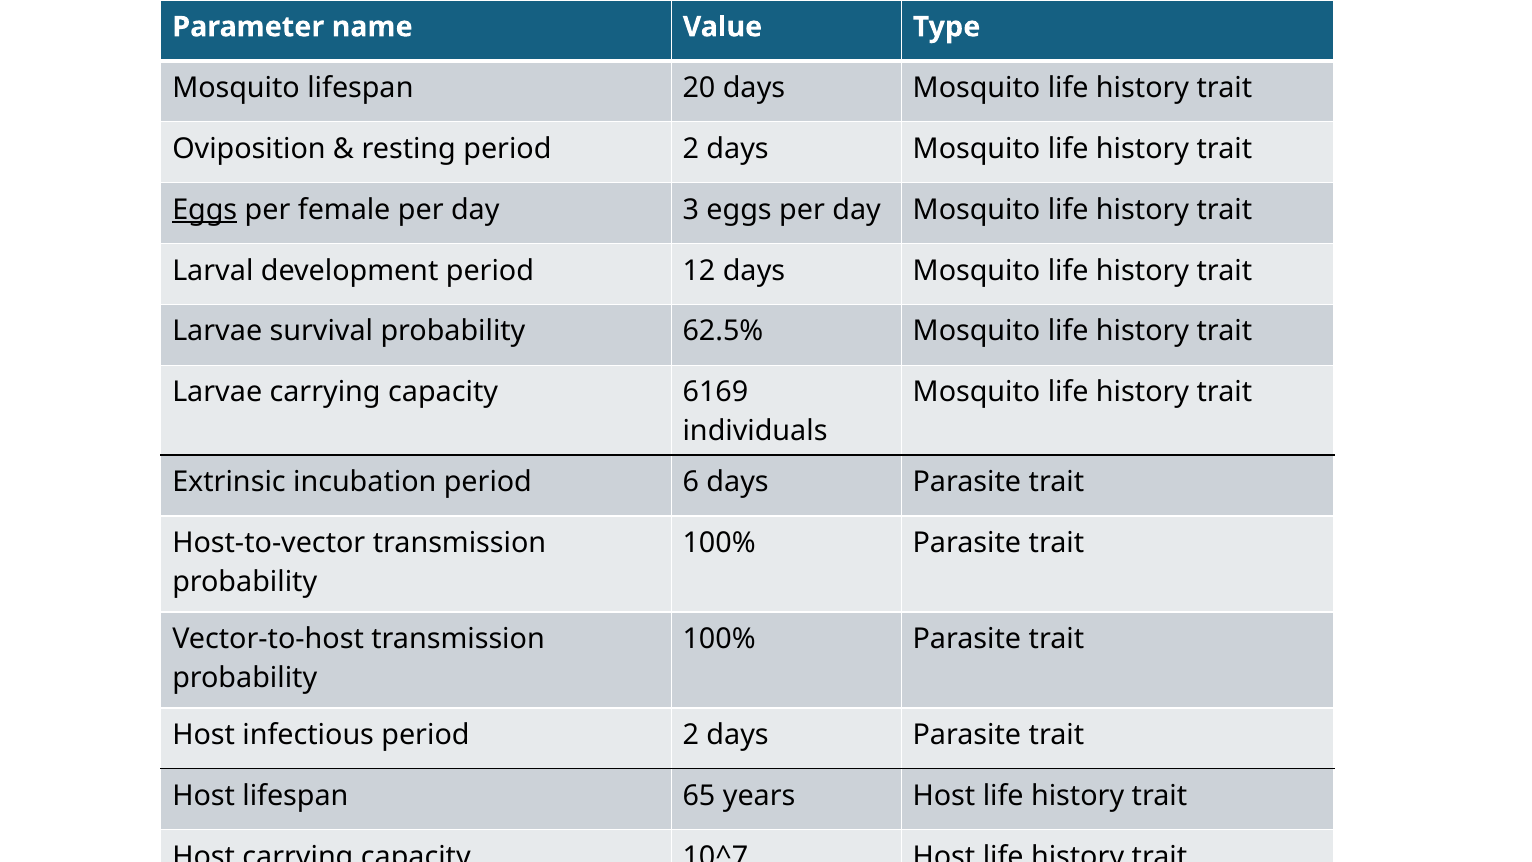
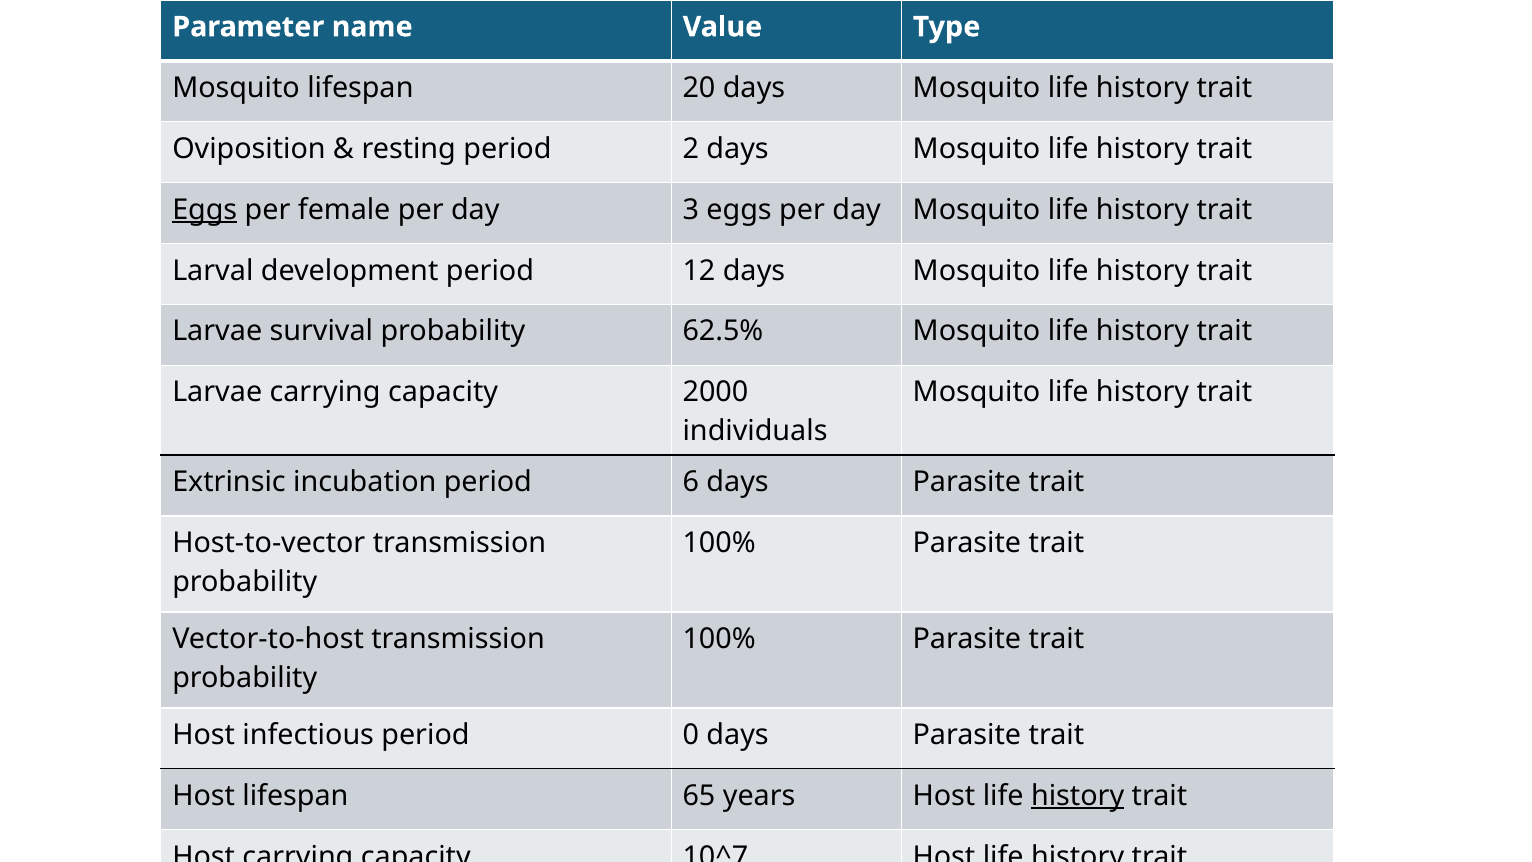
6169: 6169 -> 2000 (716, 392)
infectious period 2: 2 -> 0 (691, 735)
history underline: none -> present (1078, 795)
